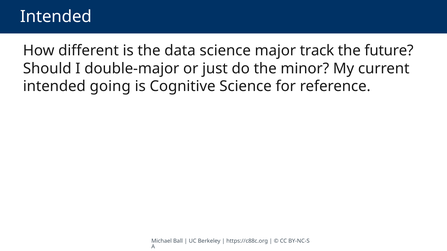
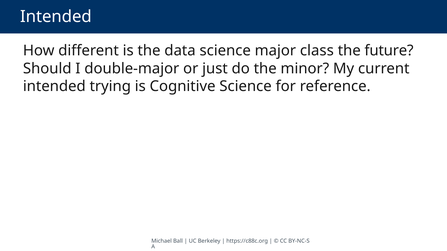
track: track -> class (317, 51)
going: going -> trying (110, 87)
